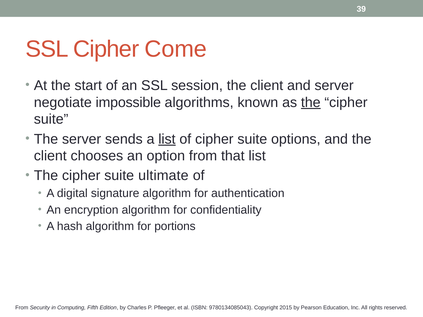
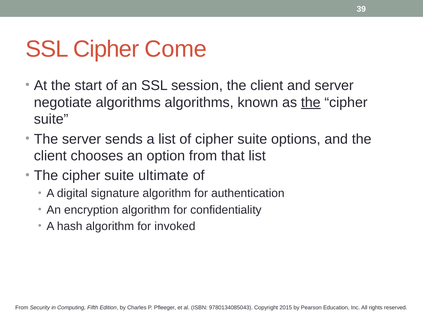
negotiate impossible: impossible -> algorithms (128, 103)
list underline: present -> none (167, 139)
portions: portions -> invoked (175, 226)
